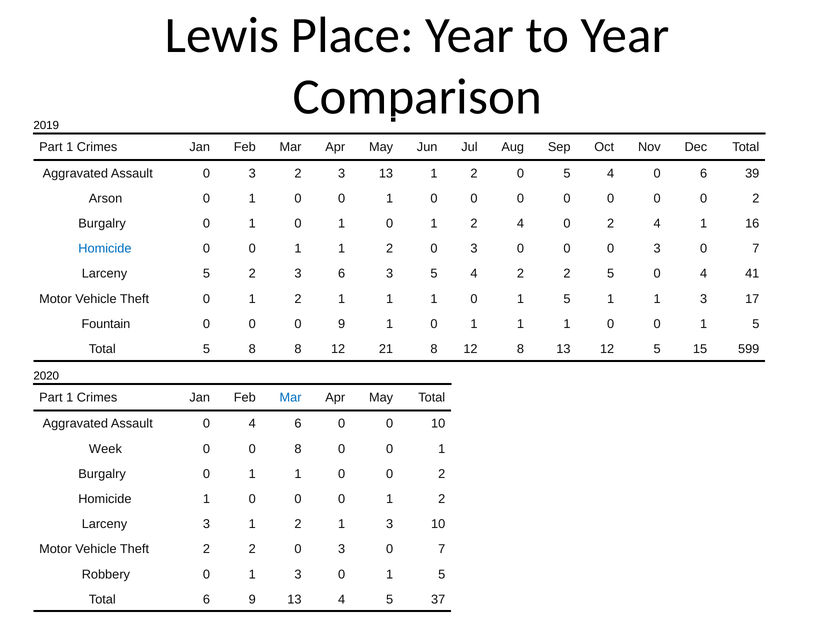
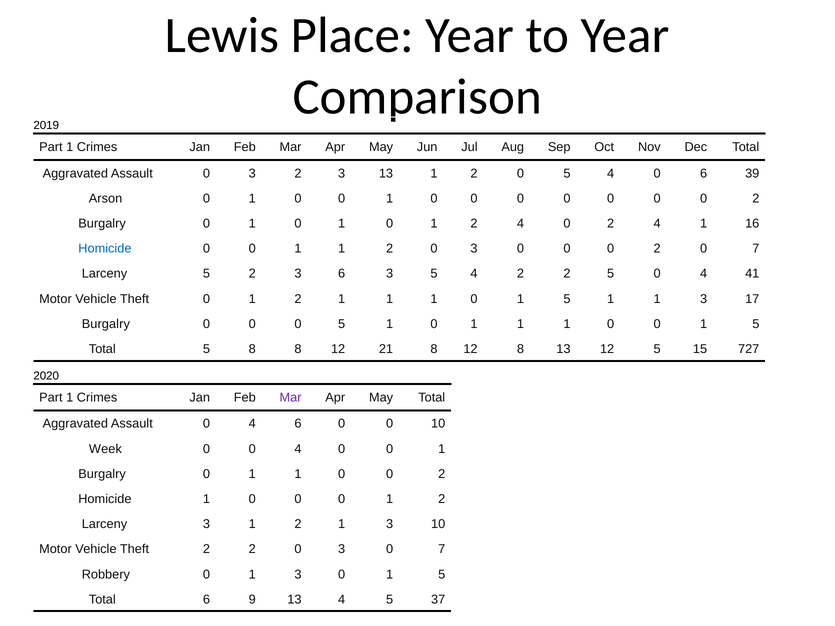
3: 3 -> 2 (657, 249)
Fountain: Fountain -> Burgalry (106, 324)
0 0 9: 9 -> 5 (342, 324)
599: 599 -> 727 (749, 349)
Mar colour: blue -> purple (291, 398)
0 0 8: 8 -> 4 (298, 449)
